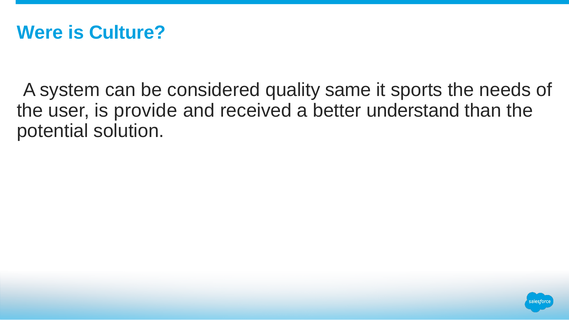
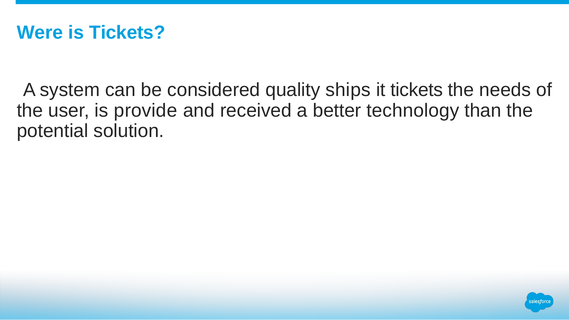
is Culture: Culture -> Tickets (127, 33)
same: same -> ships (348, 90)
it sports: sports -> tickets (417, 90)
understand: understand -> technology (413, 111)
